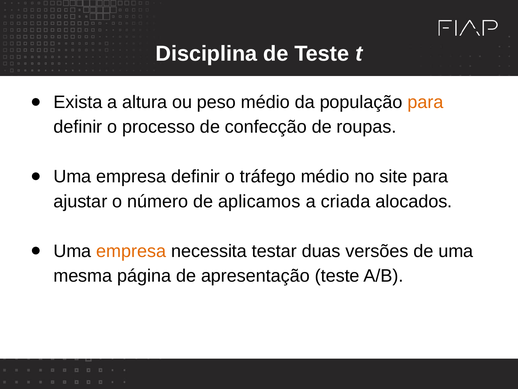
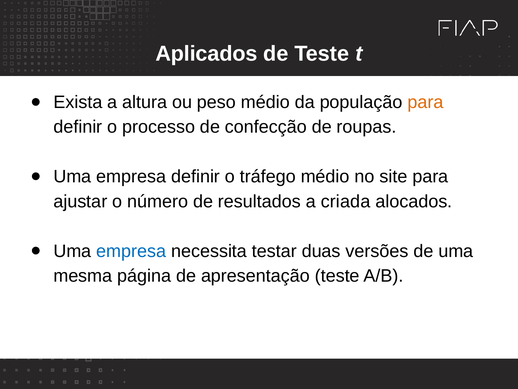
Disciplina: Disciplina -> Aplicados (206, 54)
aplicamos: aplicamos -> resultados (259, 201)
empresa colour: orange -> blue (131, 251)
